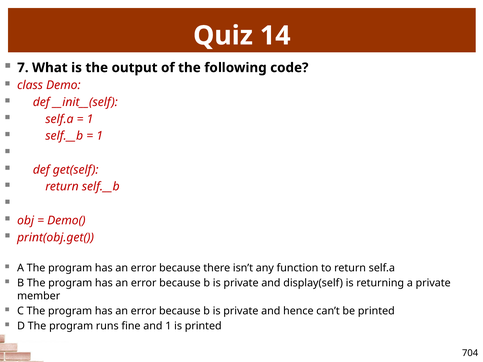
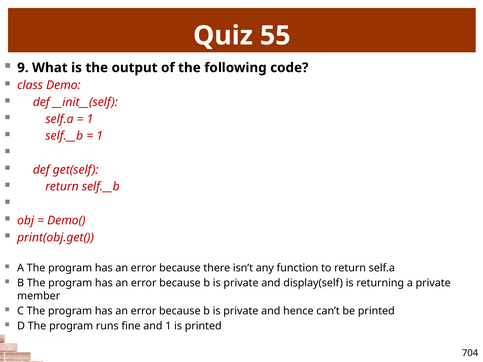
14: 14 -> 55 (275, 36)
7: 7 -> 9 (23, 68)
